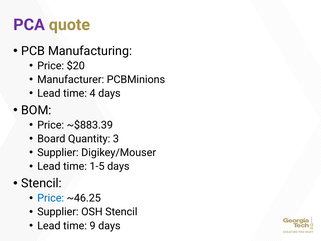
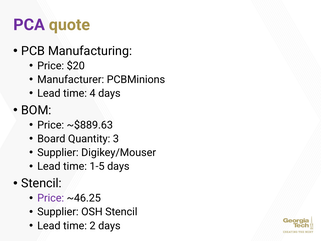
~$883.39: ~$883.39 -> ~$889.63 (90, 125)
Price colour: blue -> purple (51, 198)
9: 9 -> 2 (93, 225)
